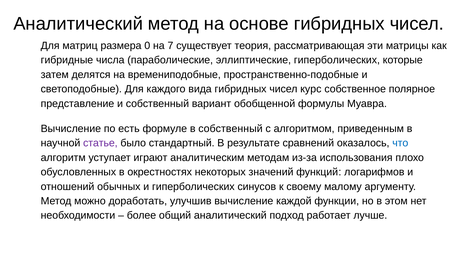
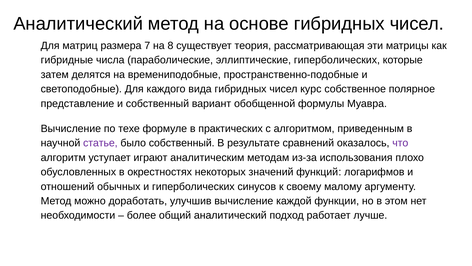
0: 0 -> 7 (147, 46)
7: 7 -> 8 (170, 46)
есть: есть -> техе (129, 128)
в собственный: собственный -> практических (231, 128)
было стандартный: стандартный -> собственный (182, 143)
что colour: blue -> purple (400, 143)
